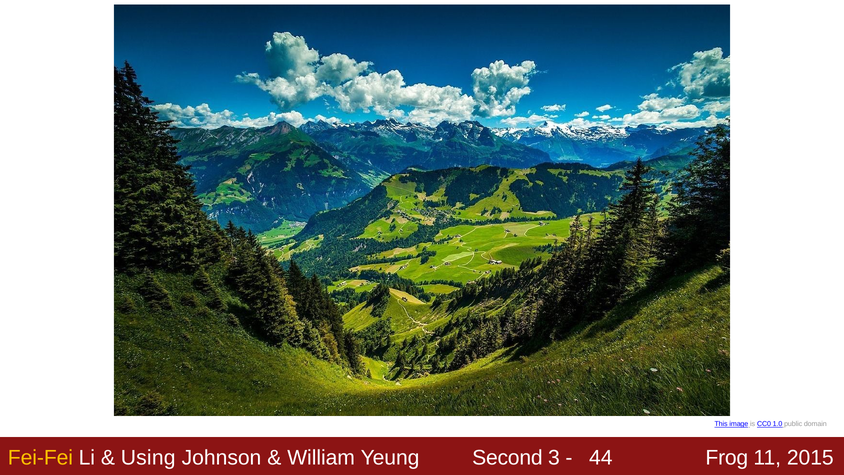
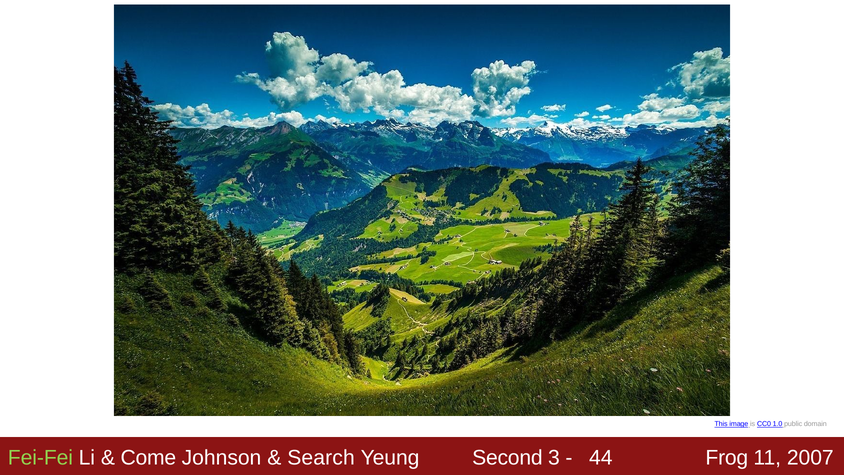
Fei-Fei colour: yellow -> light green (40, 457)
Using: Using -> Come (148, 457)
William: William -> Search (321, 457)
2015: 2015 -> 2007 (810, 457)
